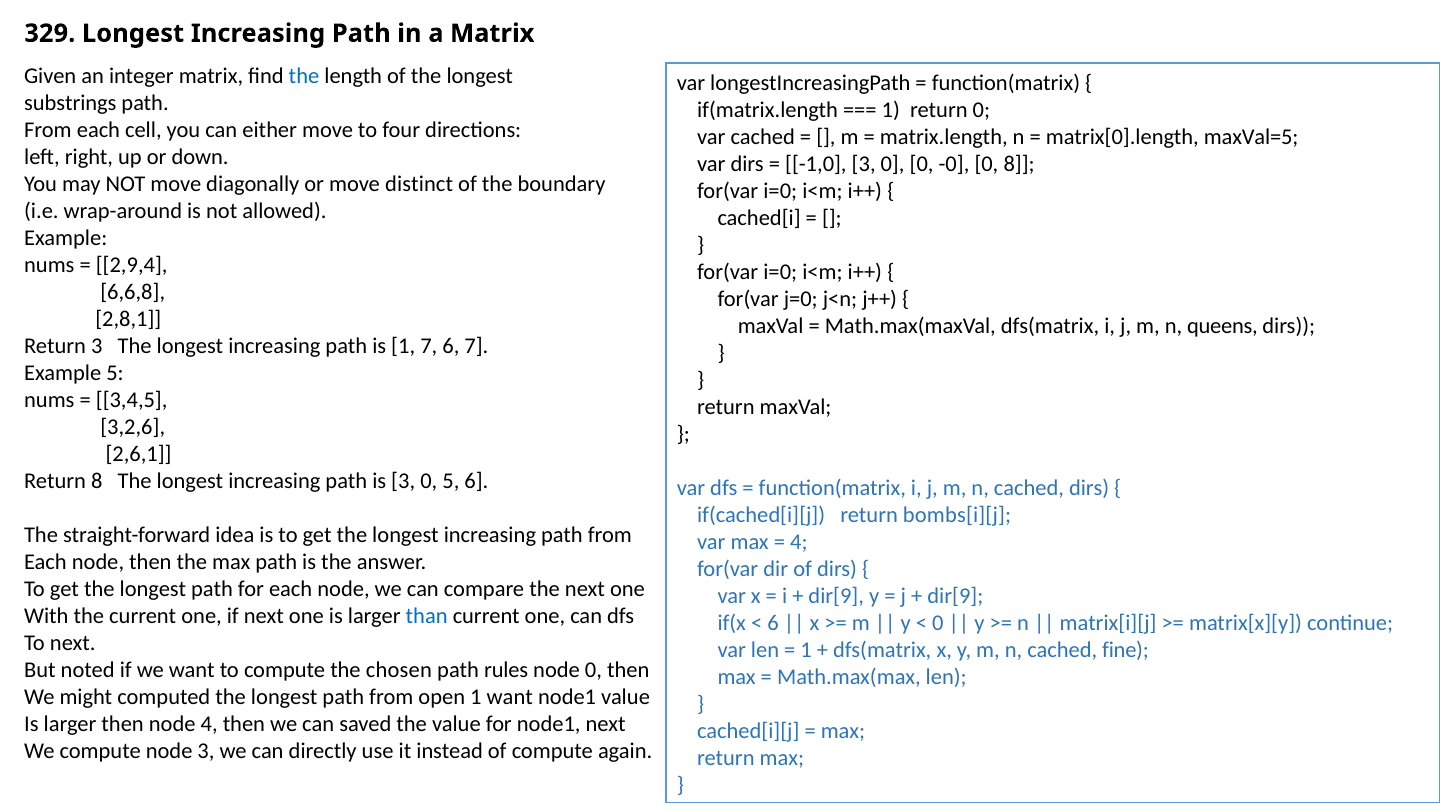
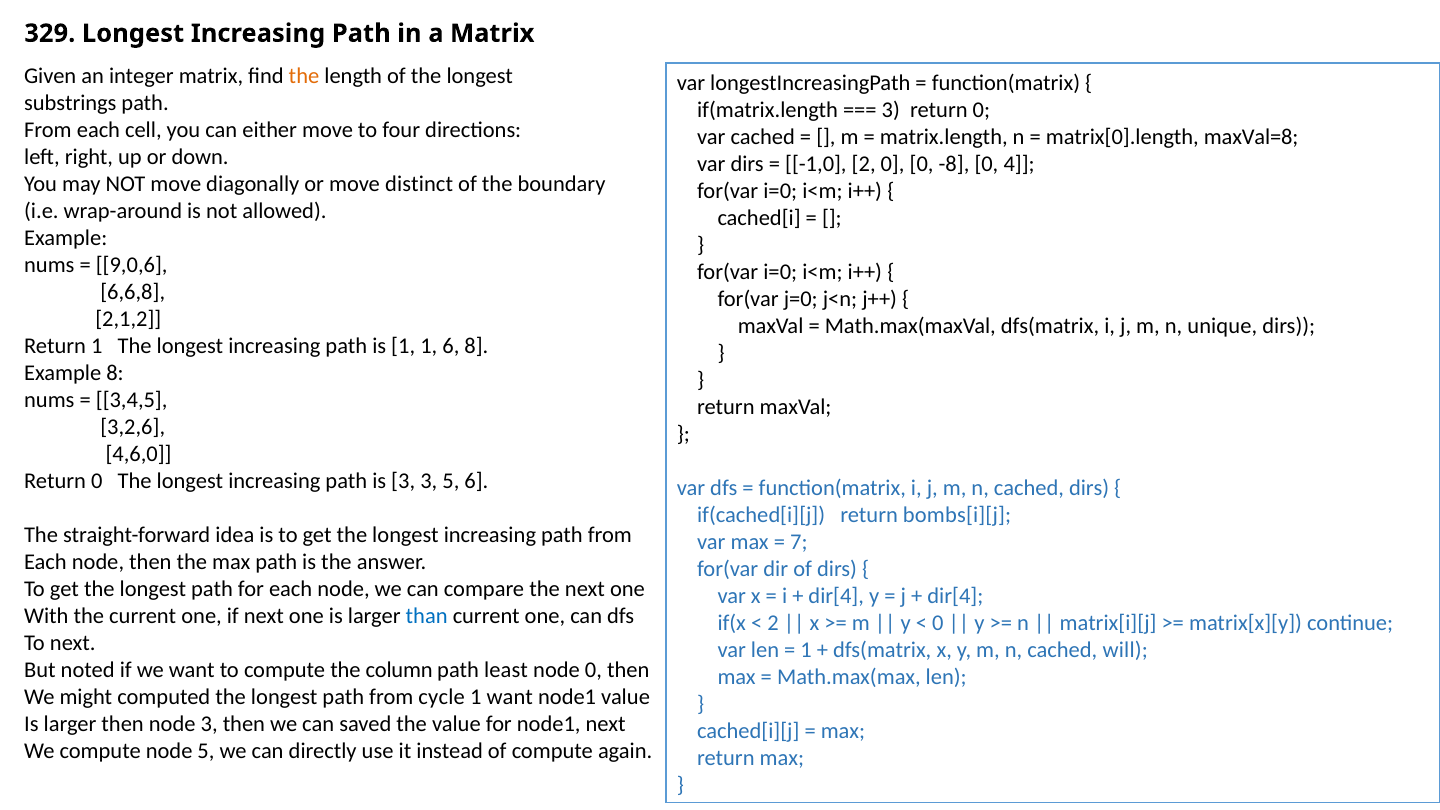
the colour: blue -> orange (304, 76)
1: 1 -> 3 (891, 110)
maxVal=5: maxVal=5 -> maxVal=8 (1251, 137)
-1,0 3: 3 -> 2 (864, 164)
-0: -0 -> -8 (954, 164)
0 8: 8 -> 4 (1019, 164)
2,9,4: 2,9,4 -> 9,0,6 (132, 265)
2,8,1: 2,8,1 -> 2,1,2 (128, 319)
queens: queens -> unique (1222, 326)
Return 3: 3 -> 1 (97, 346)
1 7: 7 -> 1 (429, 346)
6 7: 7 -> 8 (476, 346)
Example 5: 5 -> 8 (115, 373)
2,6,1: 2,6,1 -> 4,6,0 (139, 454)
8: 8 -> 0 (97, 481)
is 3 0: 0 -> 3 (429, 481)
4: 4 -> 7 (799, 542)
dir[9: dir[9 -> dir[4 (836, 596)
dir[9: dir[9 -> dir[4 (955, 596)
6: 6 -> 2 (773, 623)
fine: fine -> will (1125, 650)
chosen: chosen -> column (399, 670)
rules: rules -> least (506, 670)
open: open -> cycle (442, 697)
node 4: 4 -> 3 (209, 724)
node 3: 3 -> 5 (206, 751)
